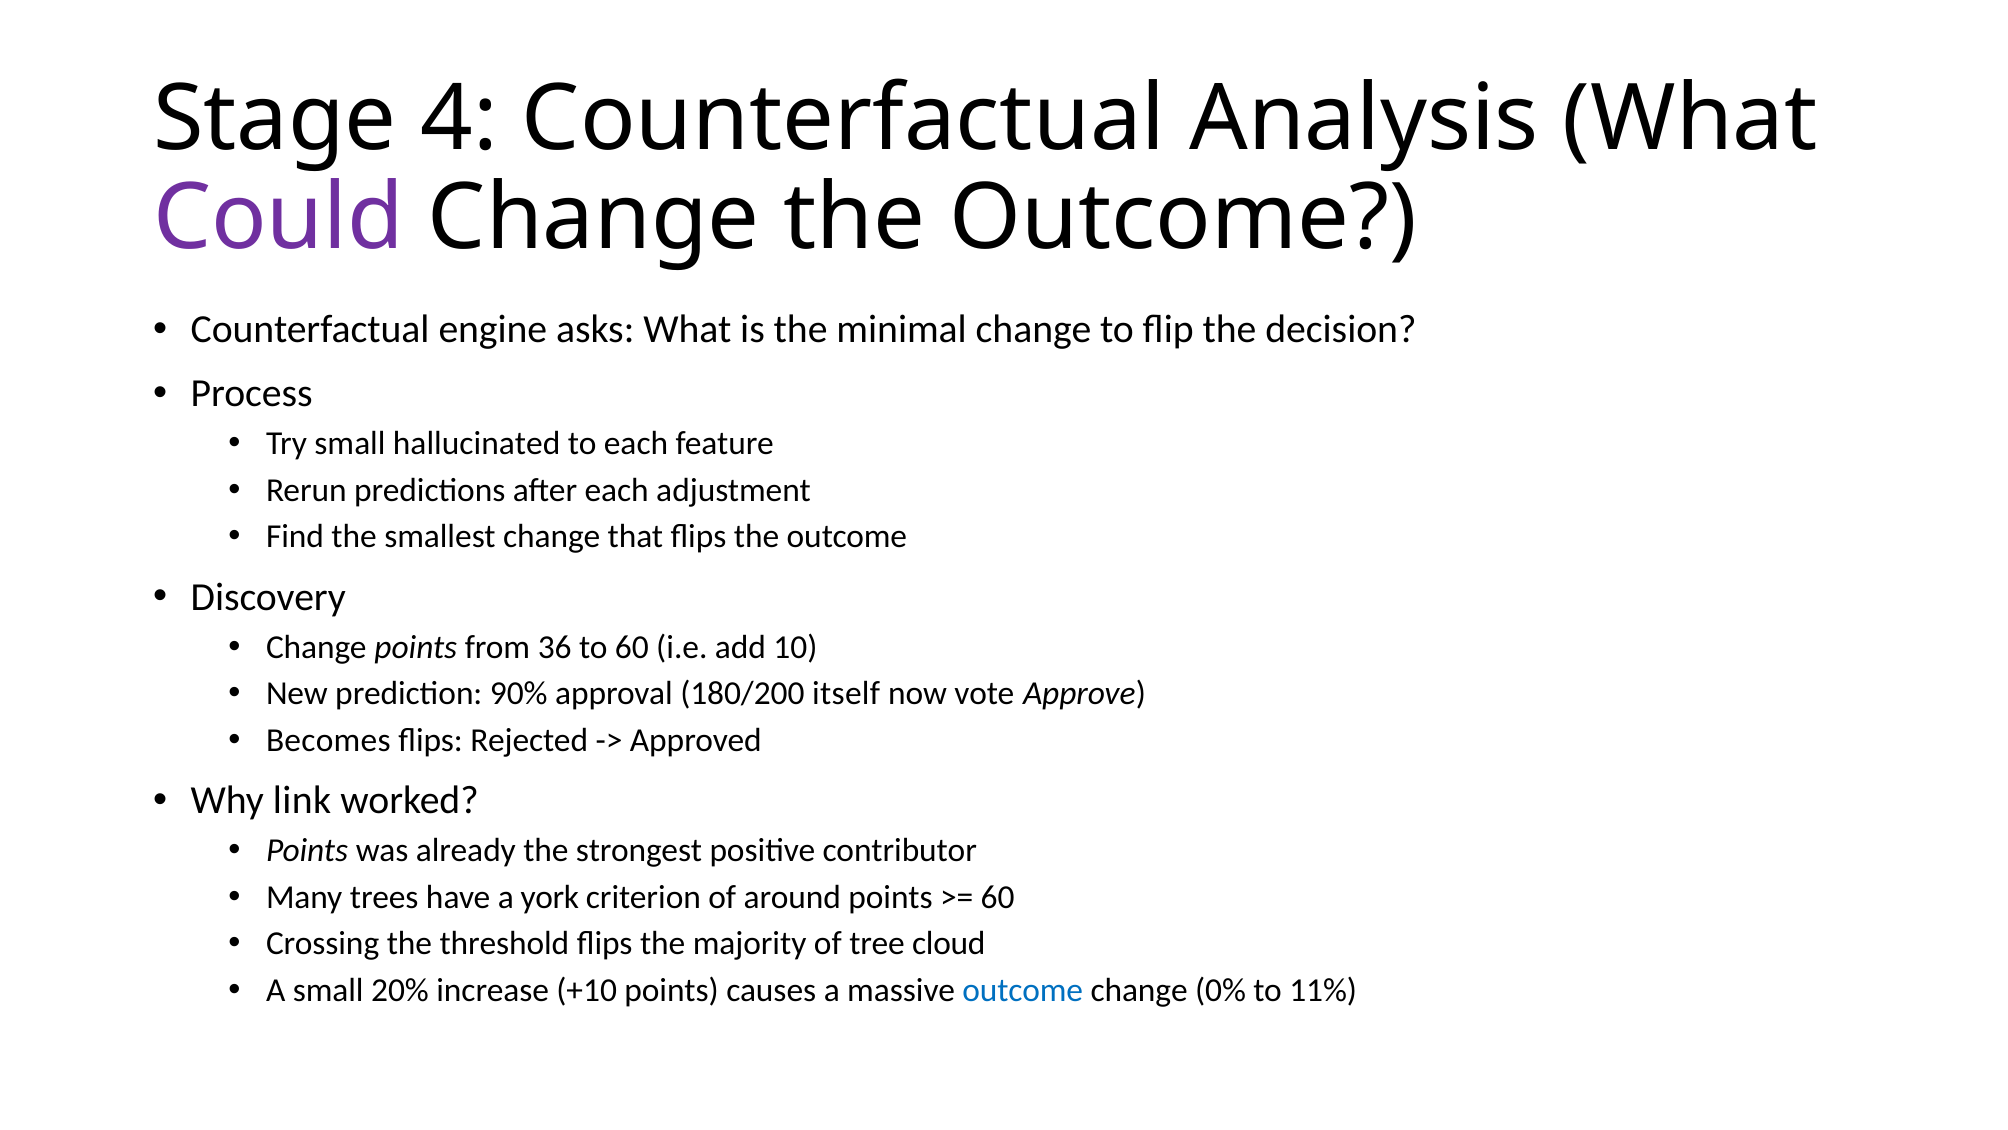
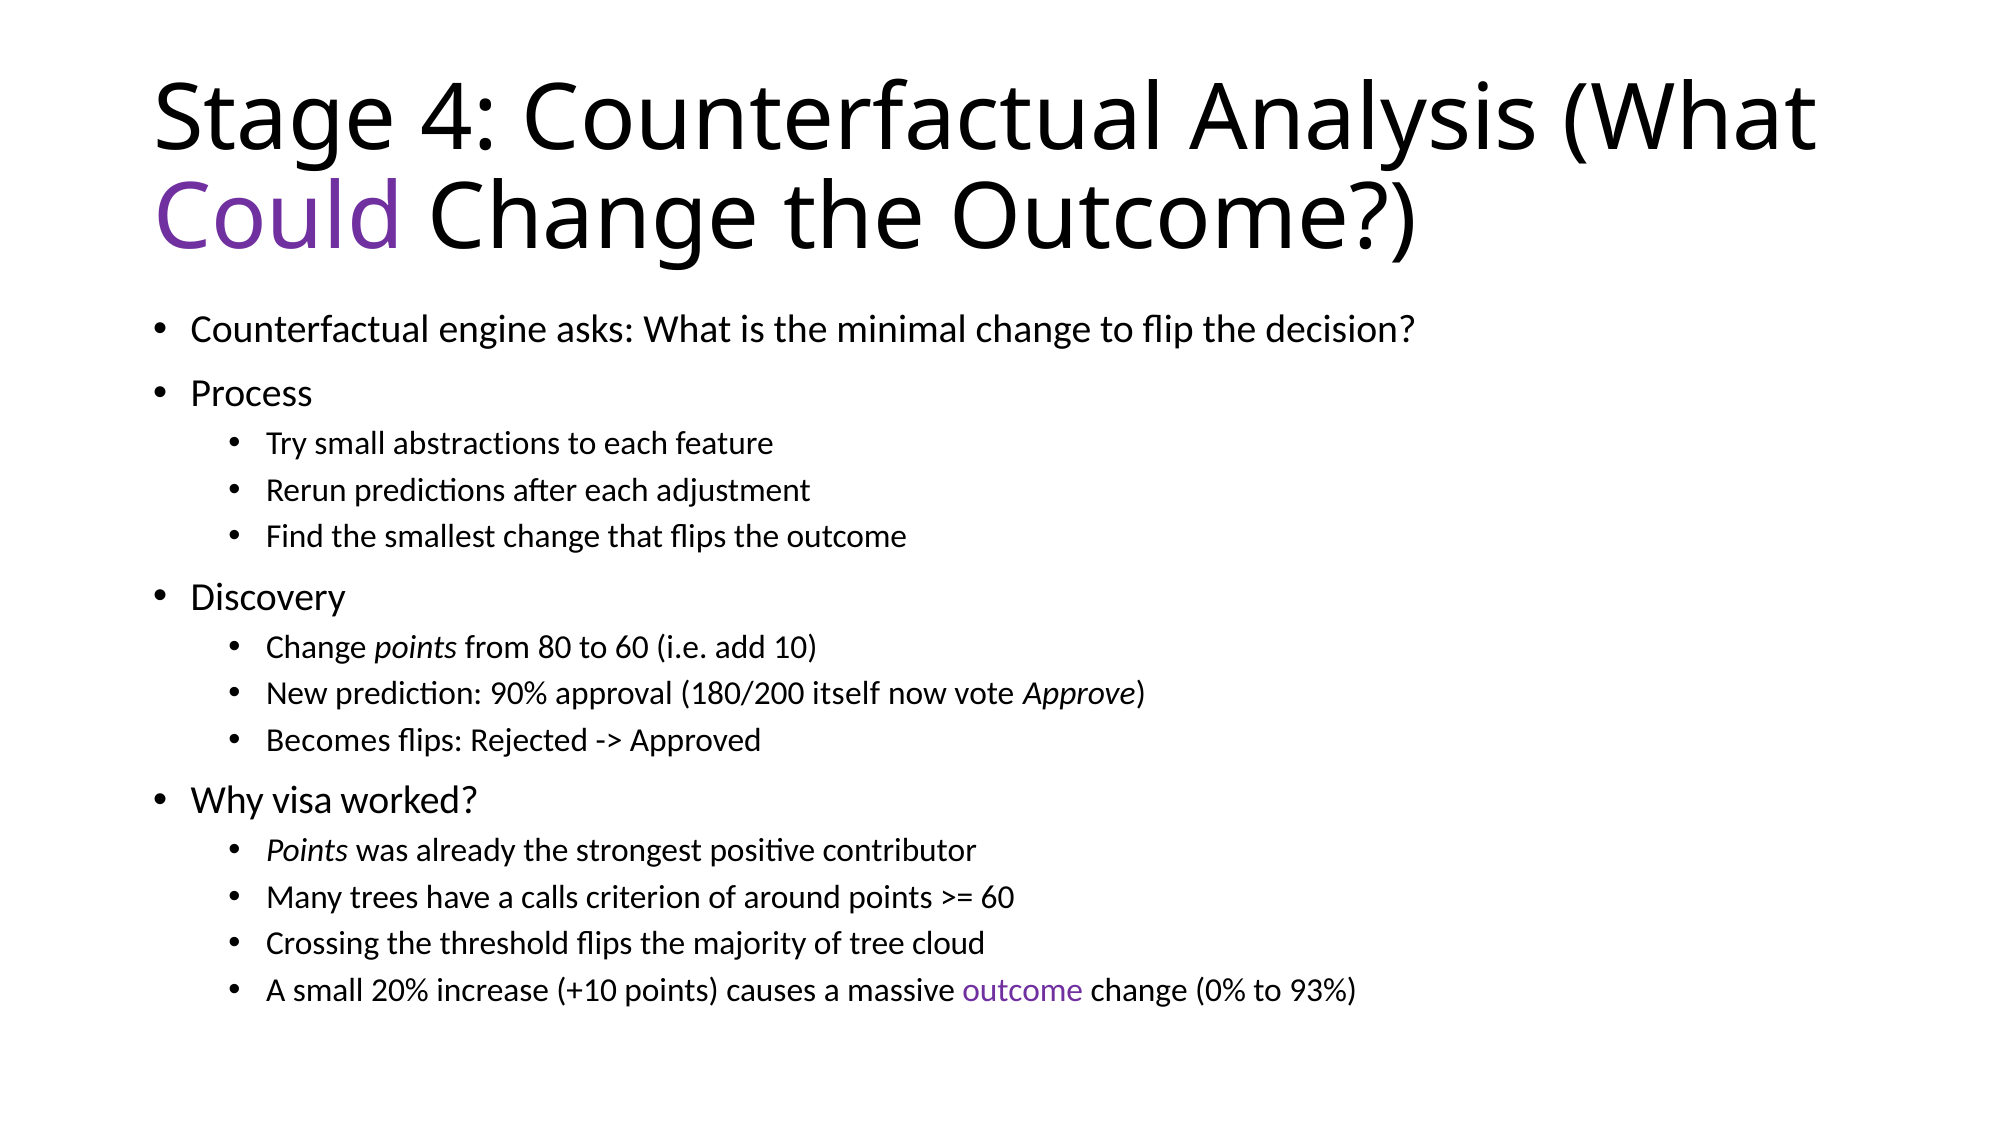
hallucinated: hallucinated -> abstractions (477, 443)
36: 36 -> 80 (555, 647)
link: link -> visa (302, 800)
york: york -> calls (550, 897)
outcome colour: blue -> purple (1023, 990)
11%: 11% -> 93% (1323, 990)
